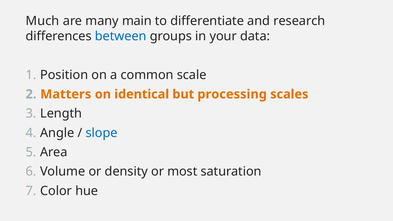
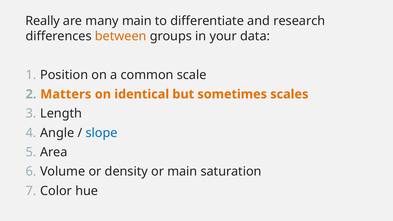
Much: Much -> Really (43, 21)
between colour: blue -> orange (121, 36)
processing: processing -> sometimes (232, 94)
or most: most -> main (182, 172)
